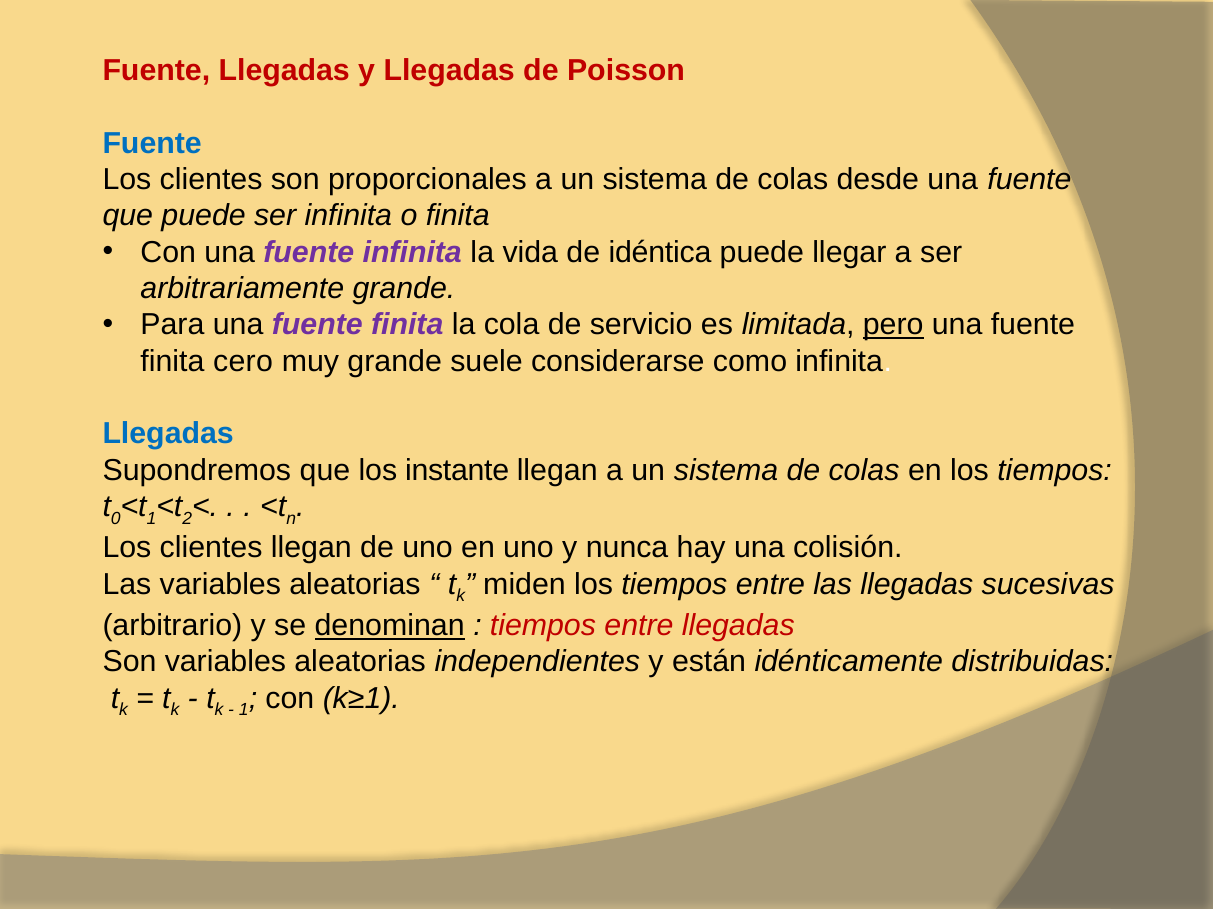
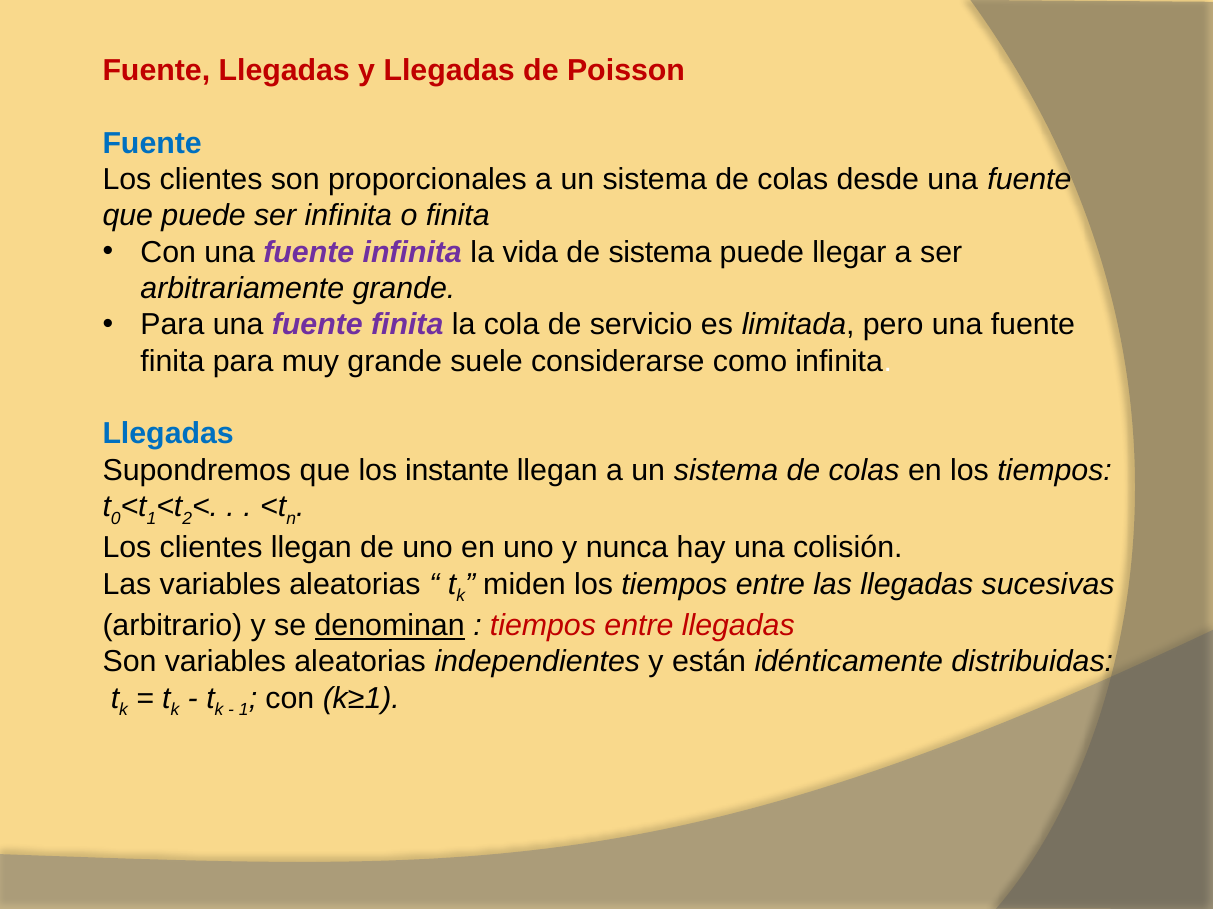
de idéntica: idéntica -> sistema (660, 252)
pero underline: present -> none (893, 325)
finita cero: cero -> para (243, 361)
